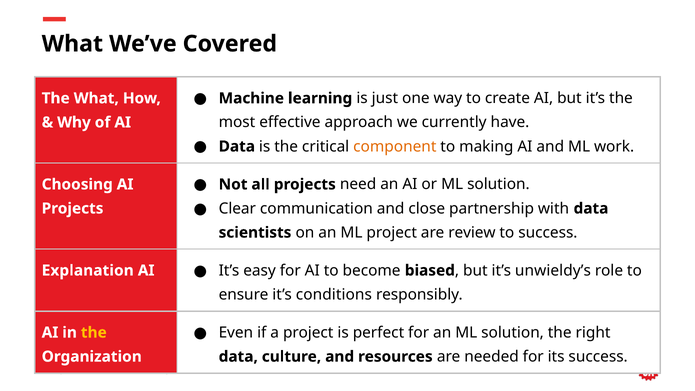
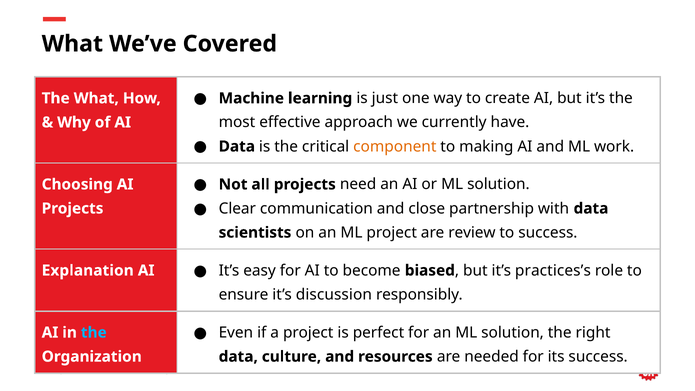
unwieldy’s: unwieldy’s -> practices’s (553, 270)
conditions: conditions -> discussion (334, 295)
the colour: yellow -> light blue (94, 333)
